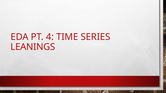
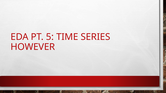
4: 4 -> 5 (50, 37)
LEANINGS: LEANINGS -> HOWEVER (33, 47)
